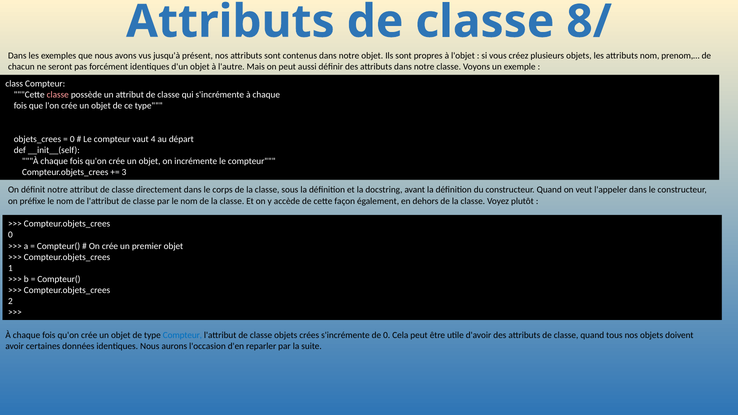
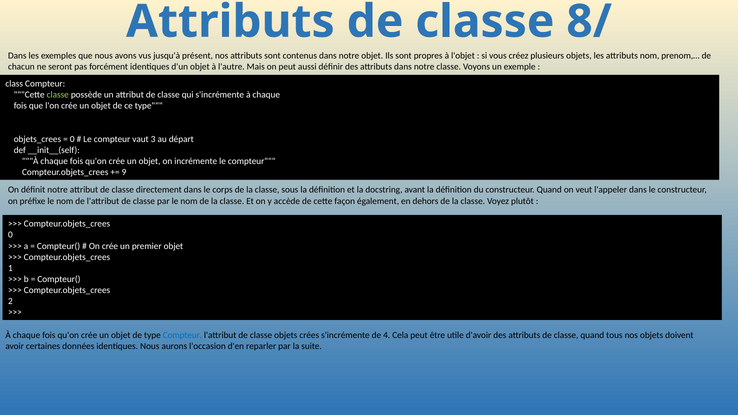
classe colour: pink -> light green (58, 95)
4: 4 -> 3 (153, 139)
3: 3 -> 9 (124, 172)
de 0: 0 -> 4 (387, 335)
